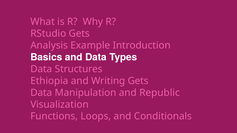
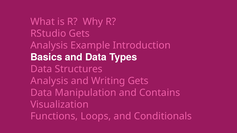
Ethiopia: Ethiopia -> Analysis (49, 81)
Republic: Republic -> Contains (160, 93)
